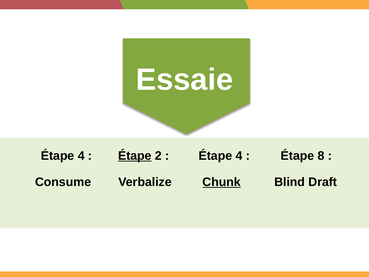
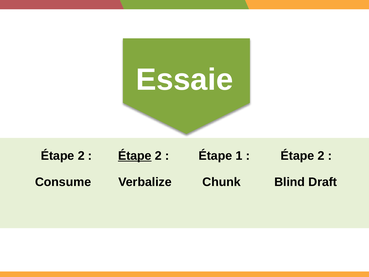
4: 4 -> 2 (81, 156)
4: 4 -> 1 (239, 156)
8: 8 -> 2 (321, 156)
Chunk underline: present -> none (222, 182)
